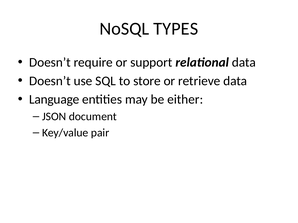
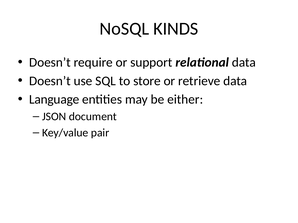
TYPES: TYPES -> KINDS (176, 29)
